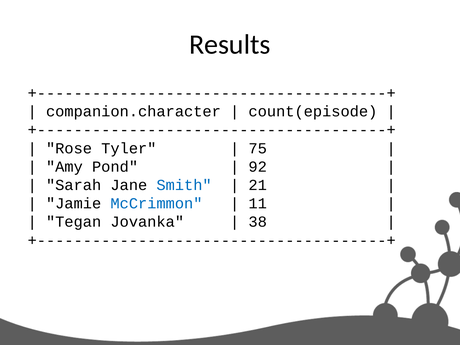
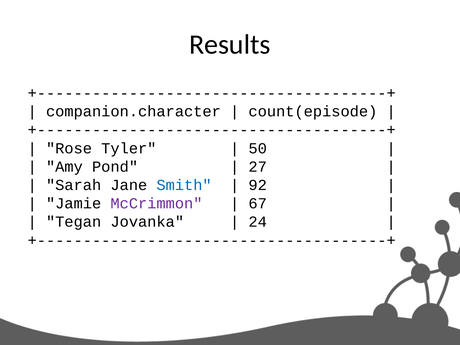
75: 75 -> 50 (258, 148)
92: 92 -> 27 (258, 167)
21: 21 -> 92 (258, 185)
McCrimmon colour: blue -> purple (156, 203)
11: 11 -> 67 (258, 203)
38: 38 -> 24 (258, 222)
